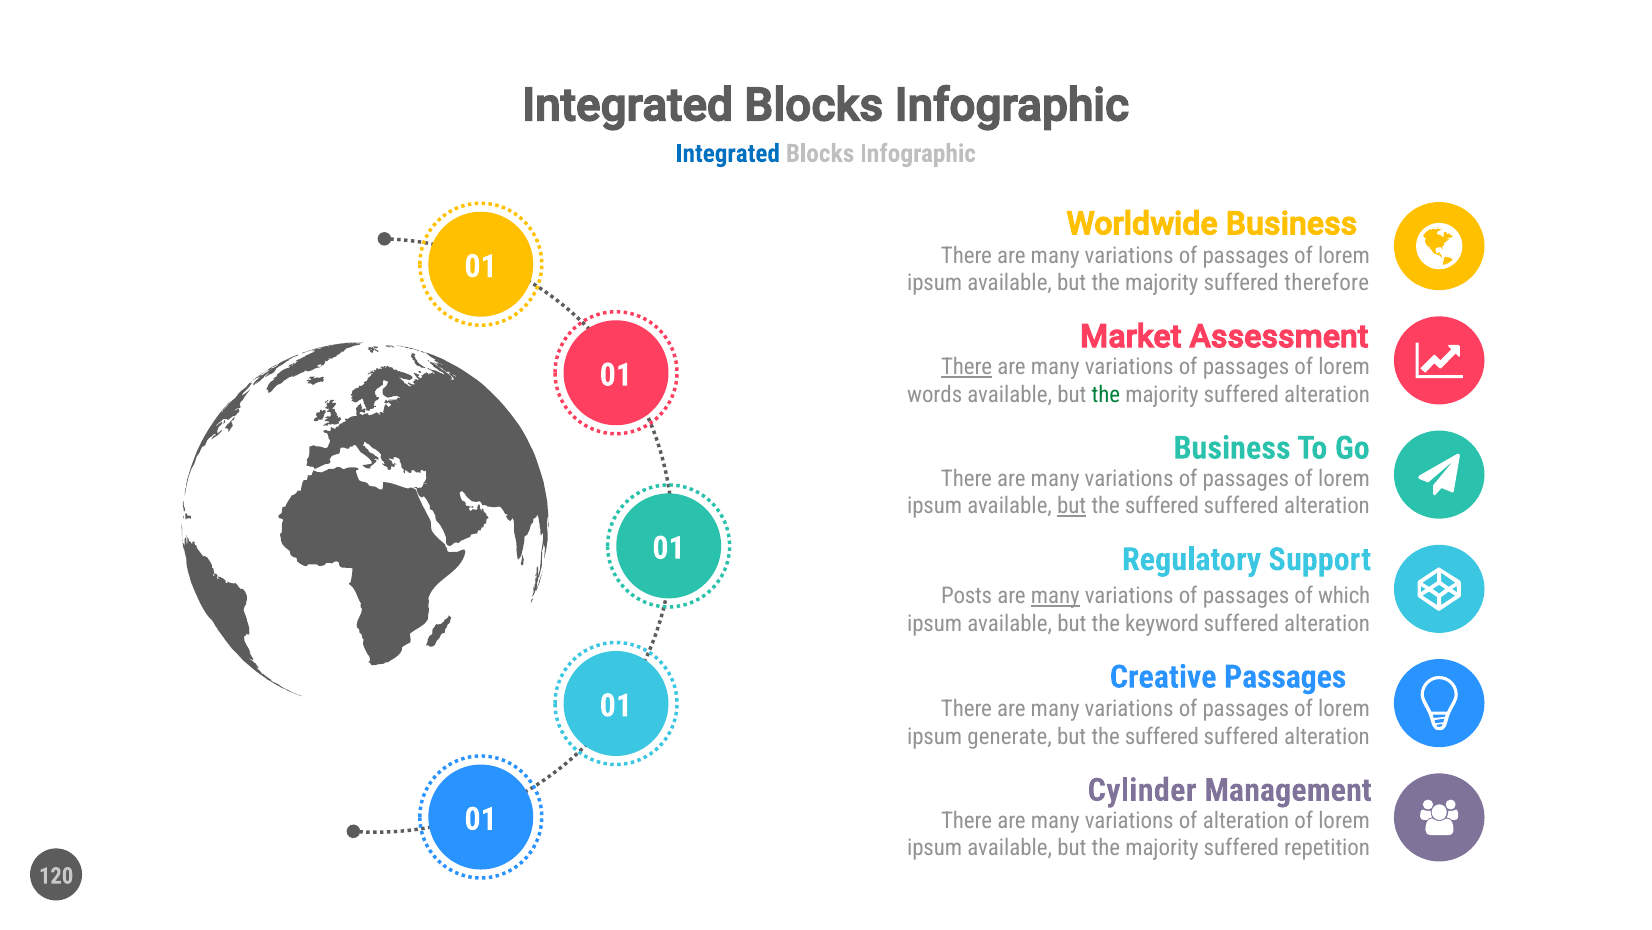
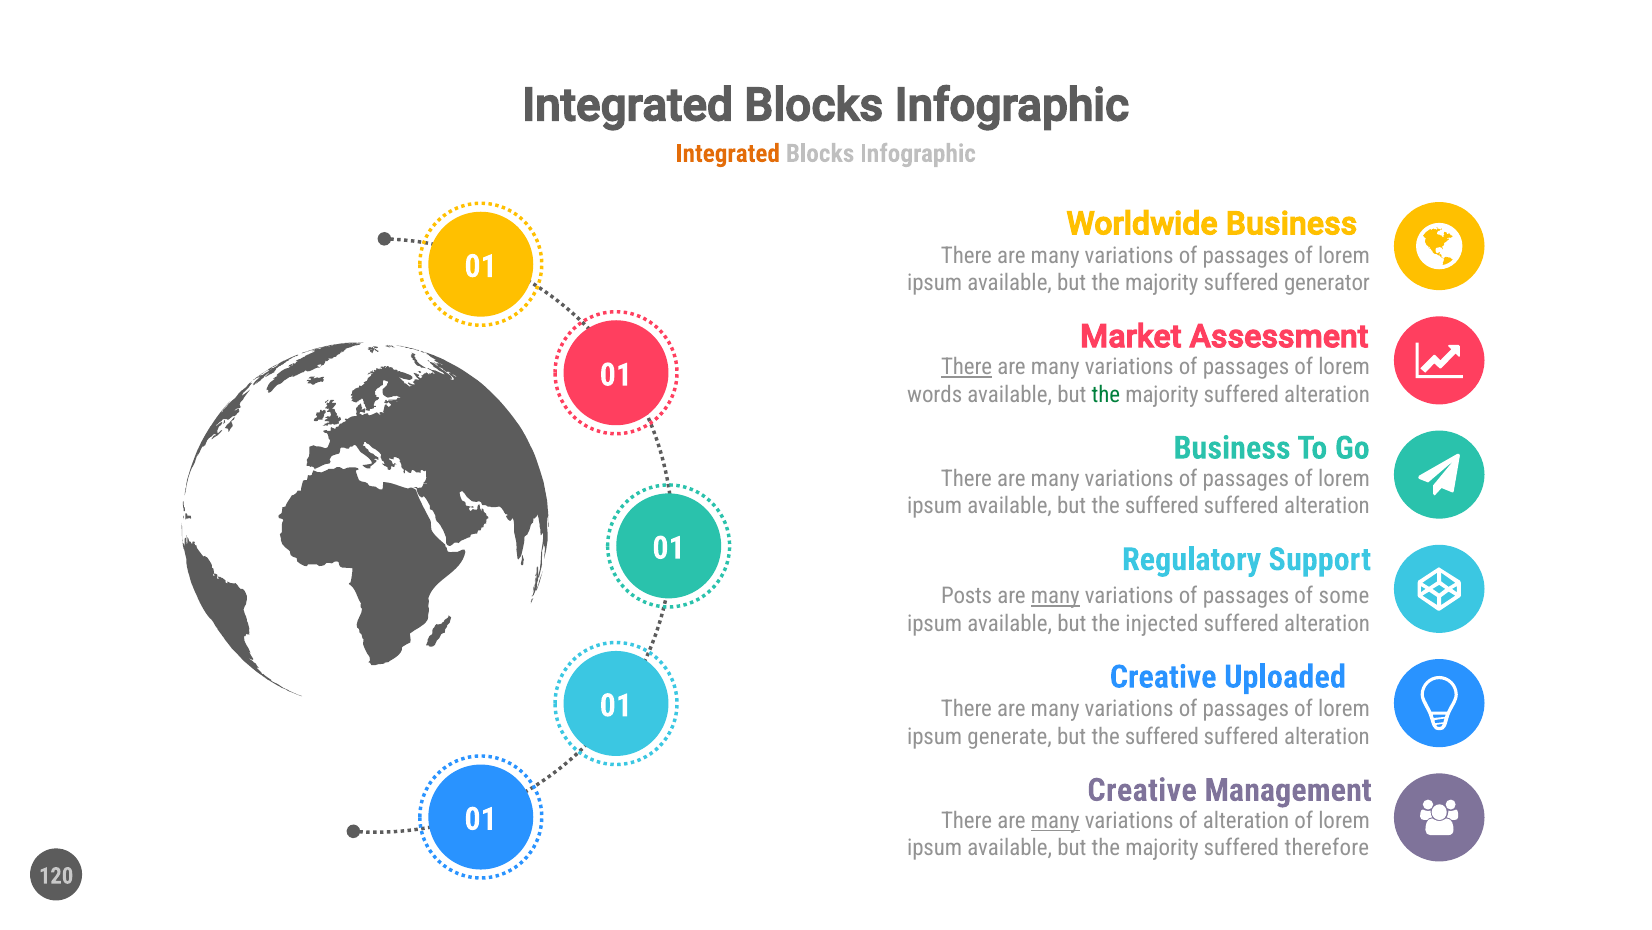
Integrated colour: blue -> orange (728, 153)
therefore: therefore -> generator (1327, 283)
but underline: present -> none (1072, 506)
which: which -> some (1344, 596)
keyword: keyword -> injected (1162, 623)
Creative Passages: Passages -> Uploaded (1285, 676)
Cylinder: Cylinder -> Creative (1142, 790)
many underline: none -> present (1055, 820)
repetition: repetition -> therefore (1327, 848)
